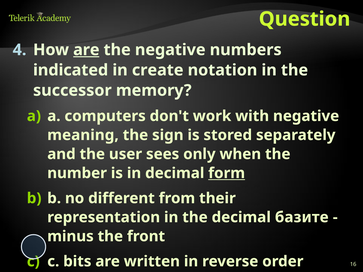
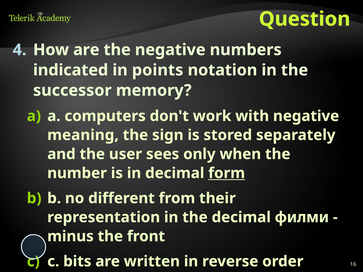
are underline: present -> none (86, 50)
create: create -> points (158, 70)
базите: базите -> филми (302, 217)
